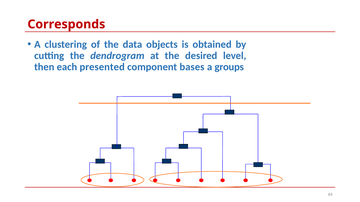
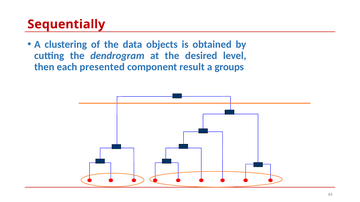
Corresponds: Corresponds -> Sequentially (66, 24)
bases: bases -> result (192, 67)
